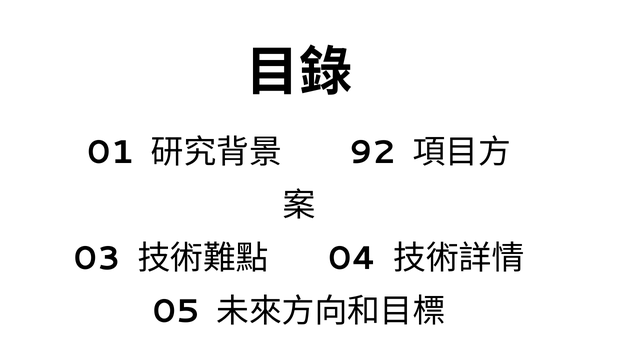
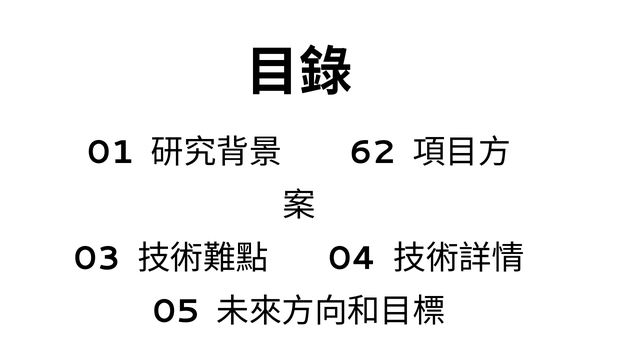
92: 92 -> 62 (372, 152)
